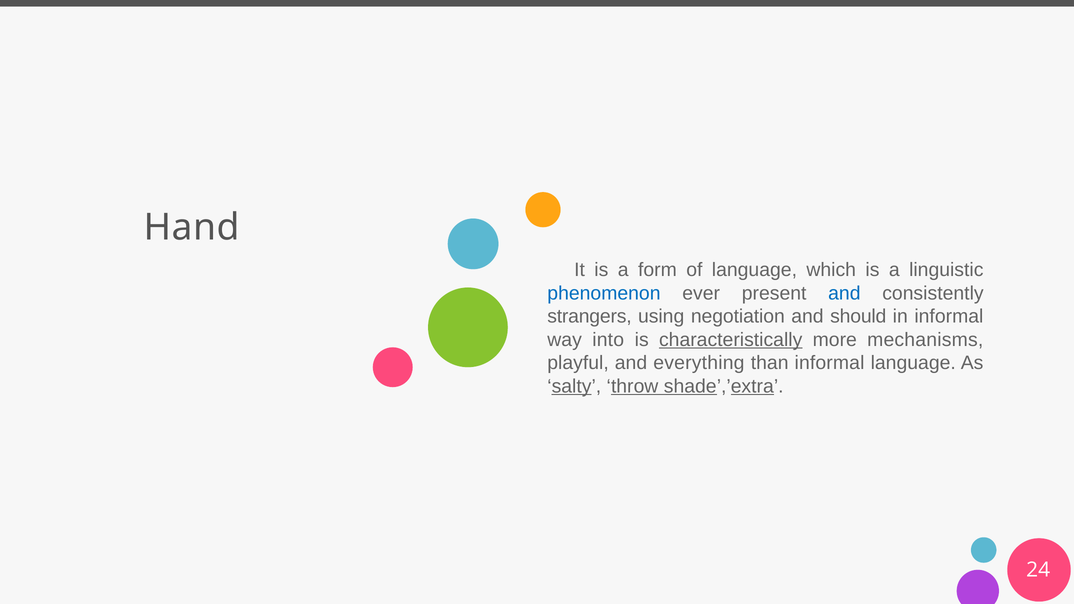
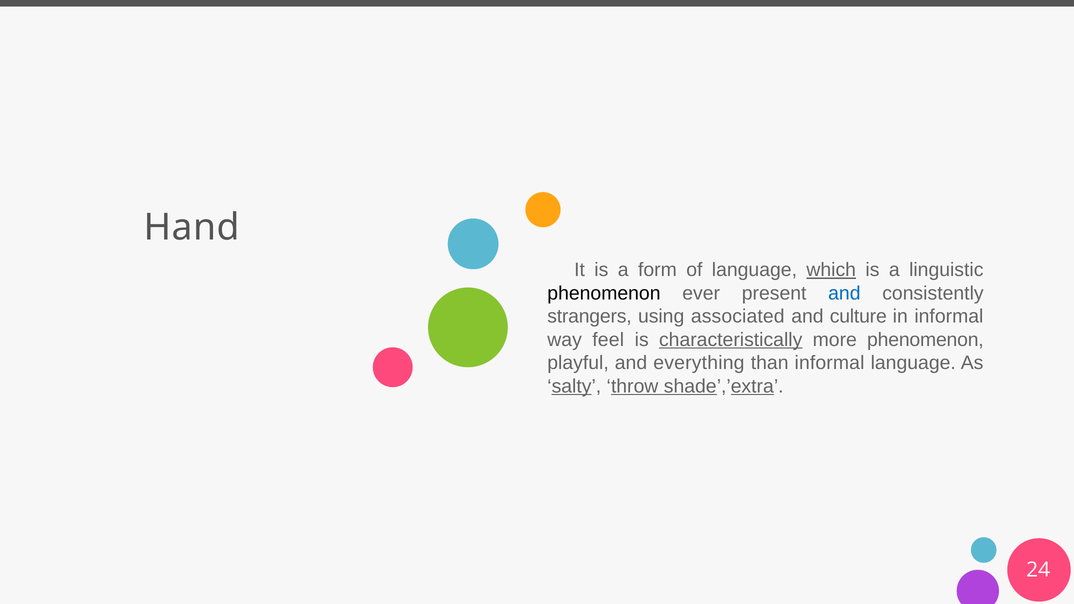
which underline: none -> present (831, 270)
phenomenon colour: blue -> black (604, 293)
negotiation: negotiation -> associated (738, 316)
should: should -> culture (858, 316)
into: into -> feel (608, 340)
more mechanisms: mechanisms -> phenomenon (925, 340)
